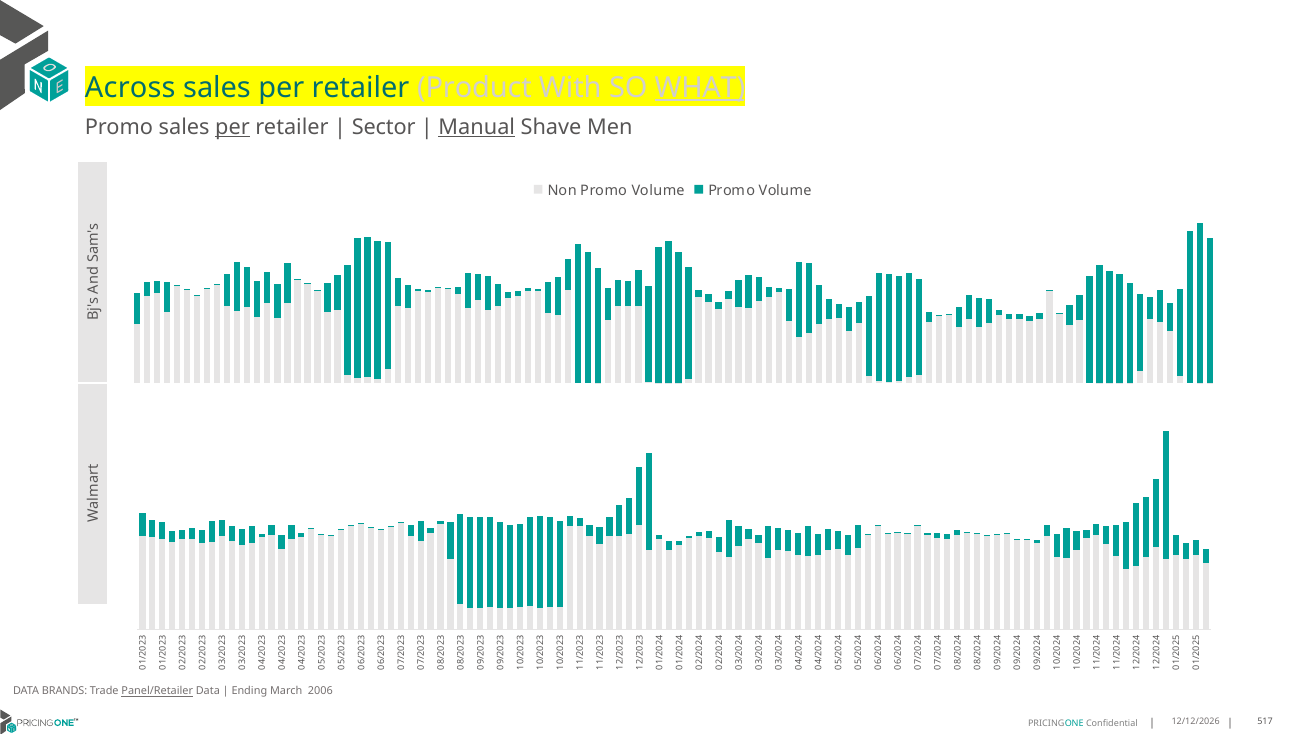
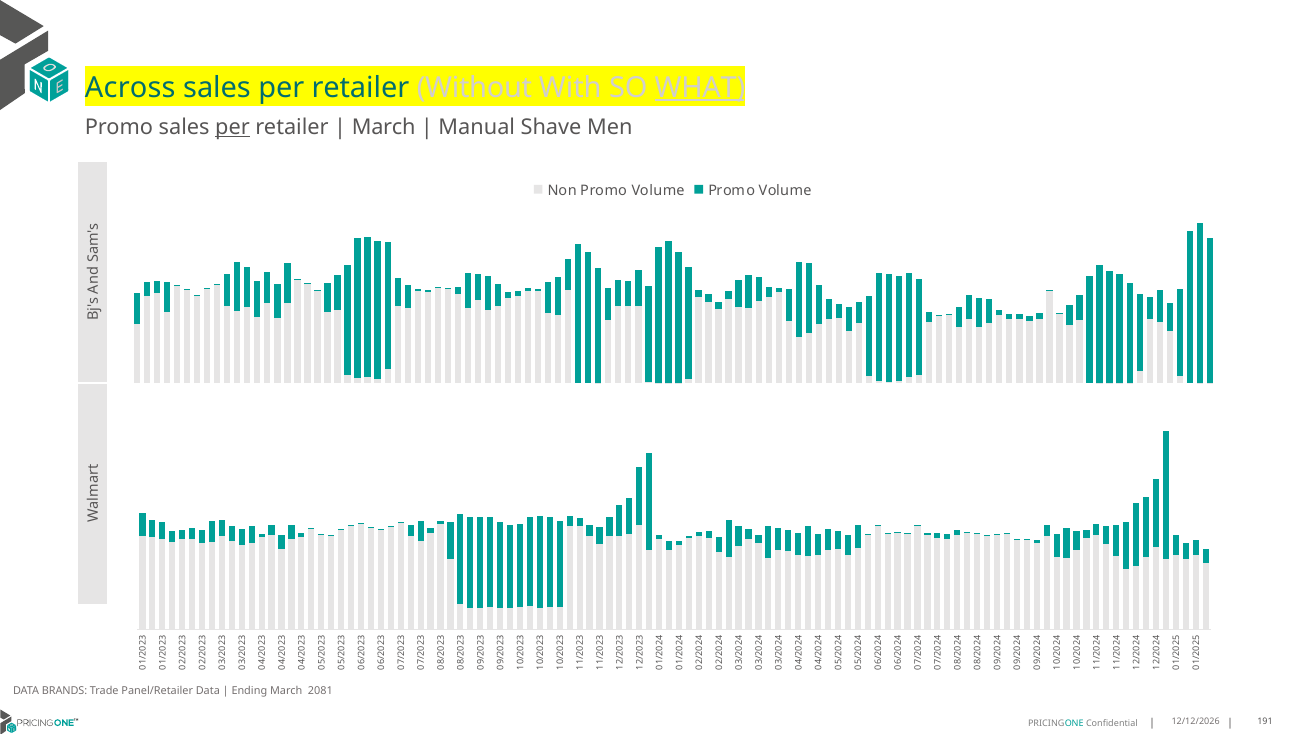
Product: Product -> Without (474, 88)
Sector: Sector -> March (384, 127)
Manual underline: present -> none (477, 127)
Panel/Retailer underline: present -> none (157, 691)
2006: 2006 -> 2081 (320, 691)
517: 517 -> 191 (1265, 722)
